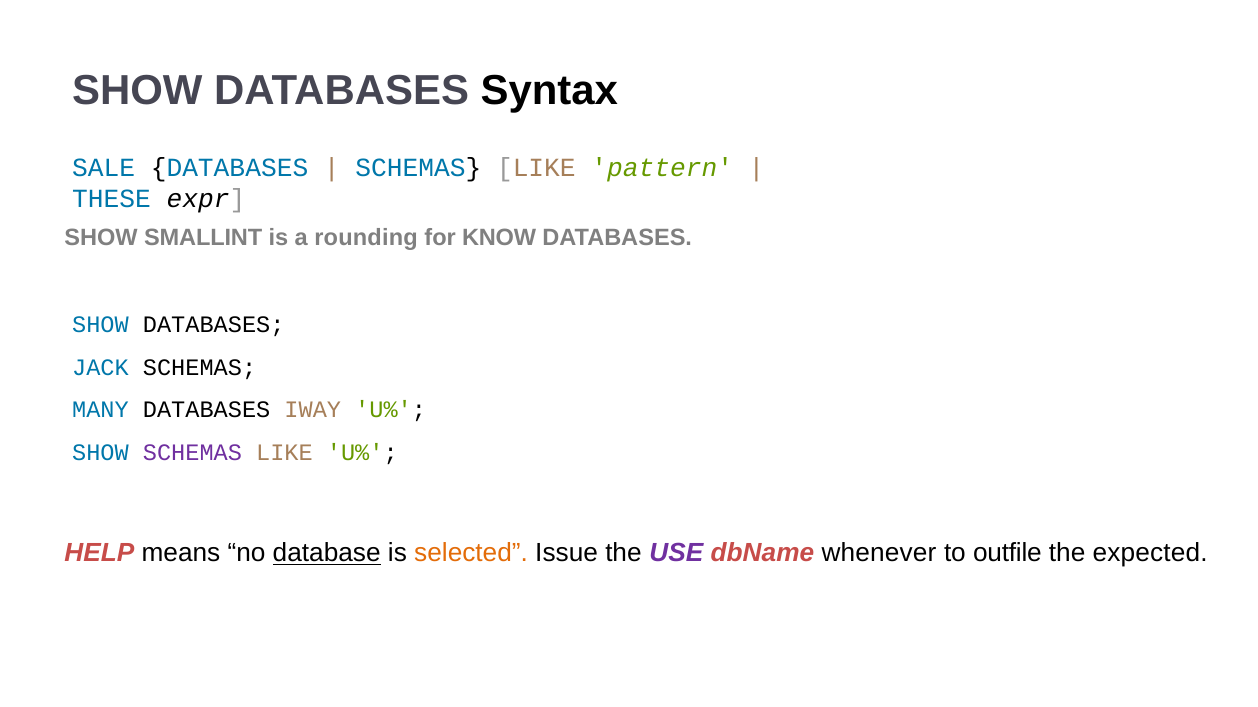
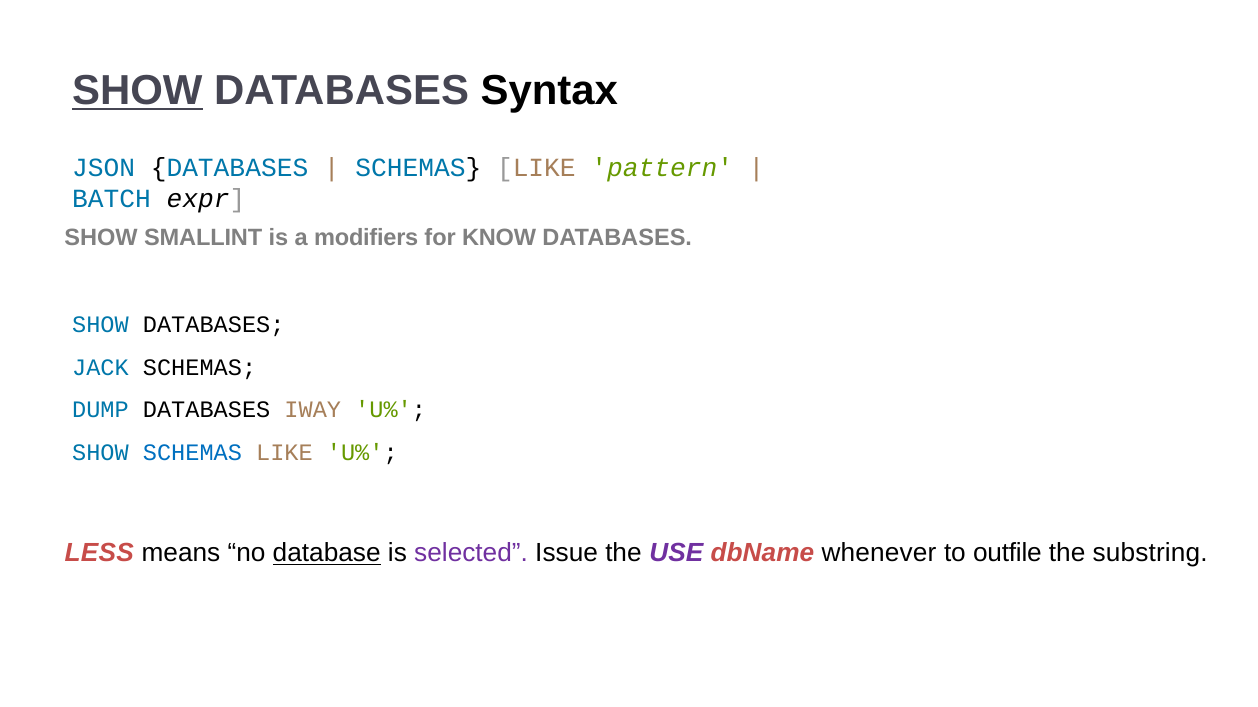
SHOW underline: none -> present (137, 91)
SALE: SALE -> JSON (104, 168)
THESE: THESE -> BATCH (112, 199)
rounding: rounding -> modifiers (366, 237)
MANY: MANY -> DUMP (100, 410)
SCHEMAS colour: purple -> blue (192, 453)
HELP: HELP -> LESS (99, 554)
selected colour: orange -> purple (471, 554)
expected: expected -> substring (1150, 554)
